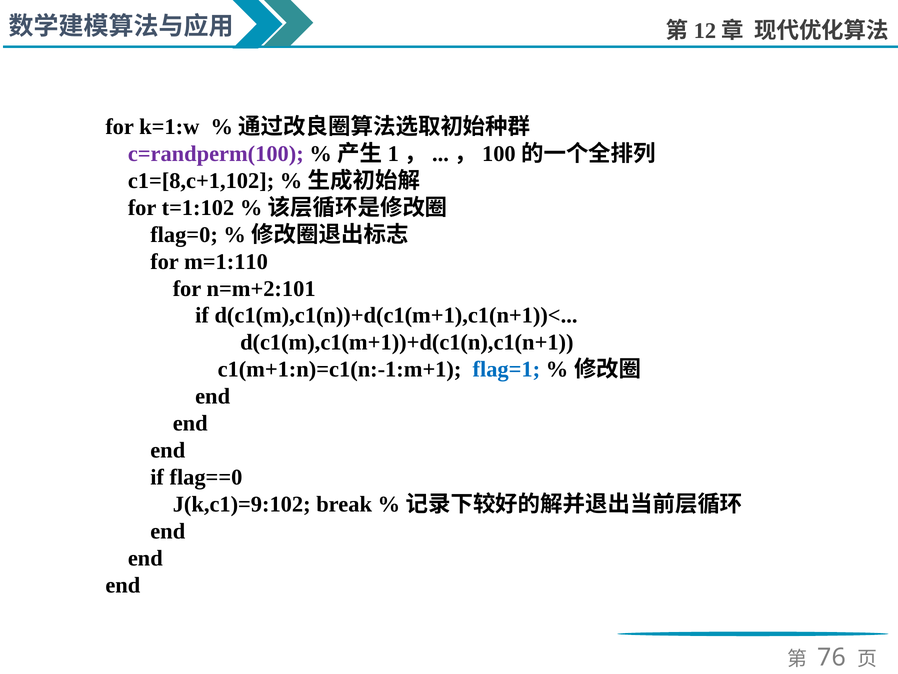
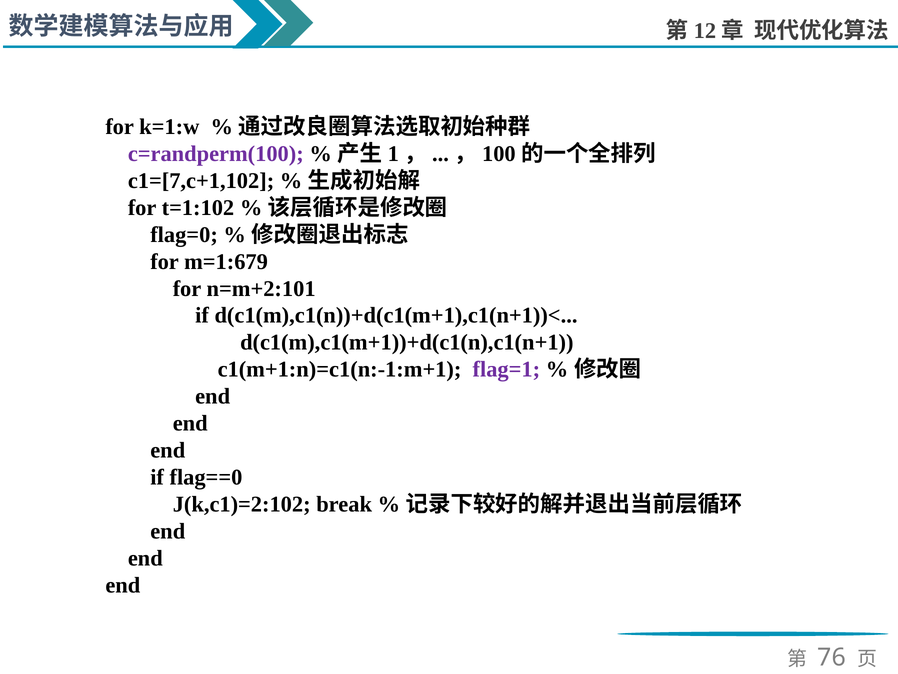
c1=[8,c+1,102: c1=[8,c+1,102 -> c1=[7,c+1,102 (201, 181)
m=1:110: m=1:110 -> m=1:679 (226, 261)
flag=1 colour: blue -> purple (506, 369)
J(k,c1)=9:102: J(k,c1)=9:102 -> J(k,c1)=2:102 (242, 504)
